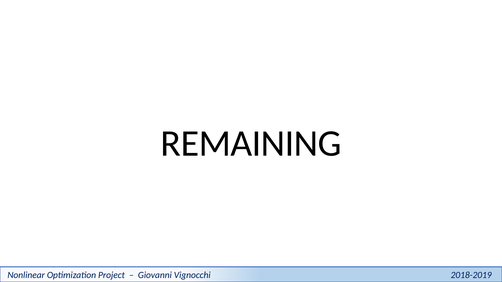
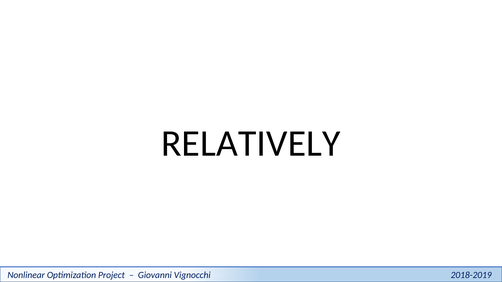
REMAINING: REMAINING -> RELATIVELY (251, 144)
